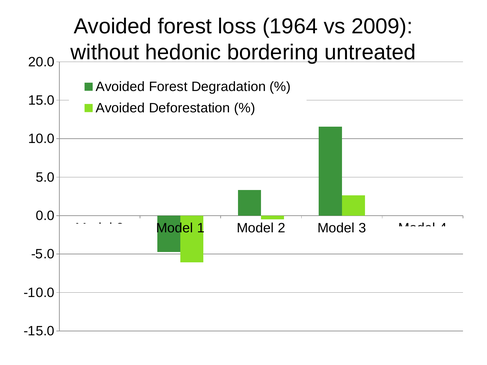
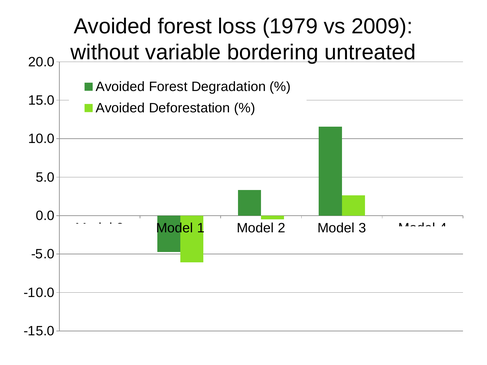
1964: 1964 -> 1979 (290, 26)
hedonic: hedonic -> variable (183, 52)
